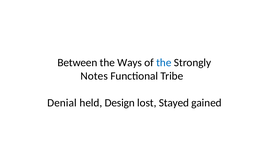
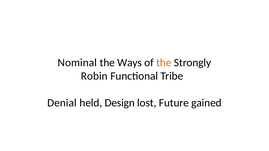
Between: Between -> Nominal (77, 63)
the colour: blue -> orange (164, 63)
Notes: Notes -> Robin (94, 76)
Stayed: Stayed -> Future (174, 103)
